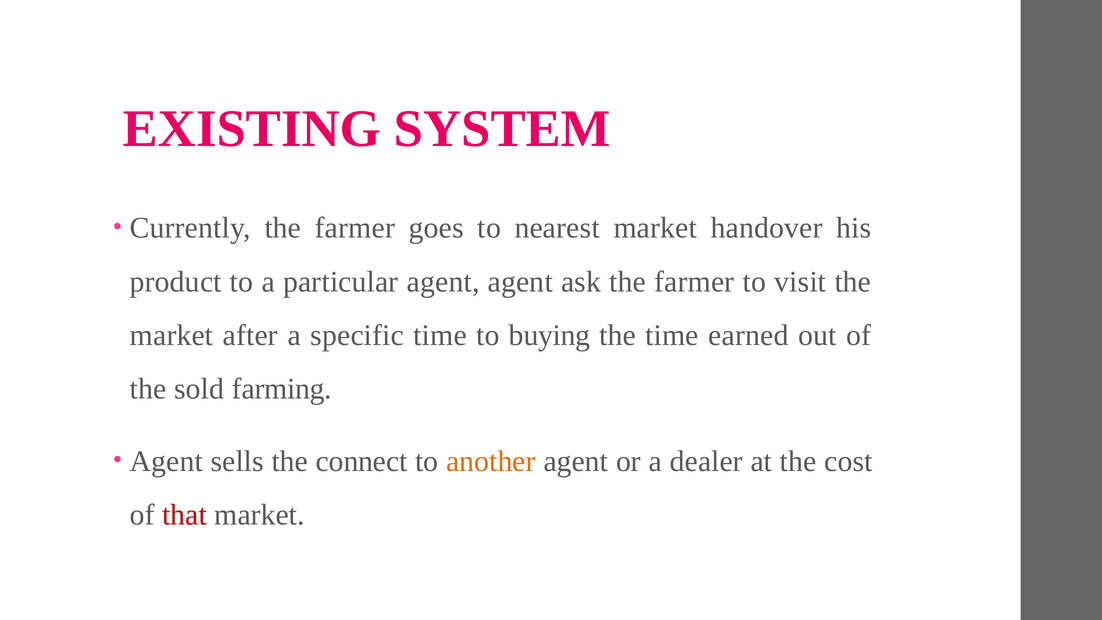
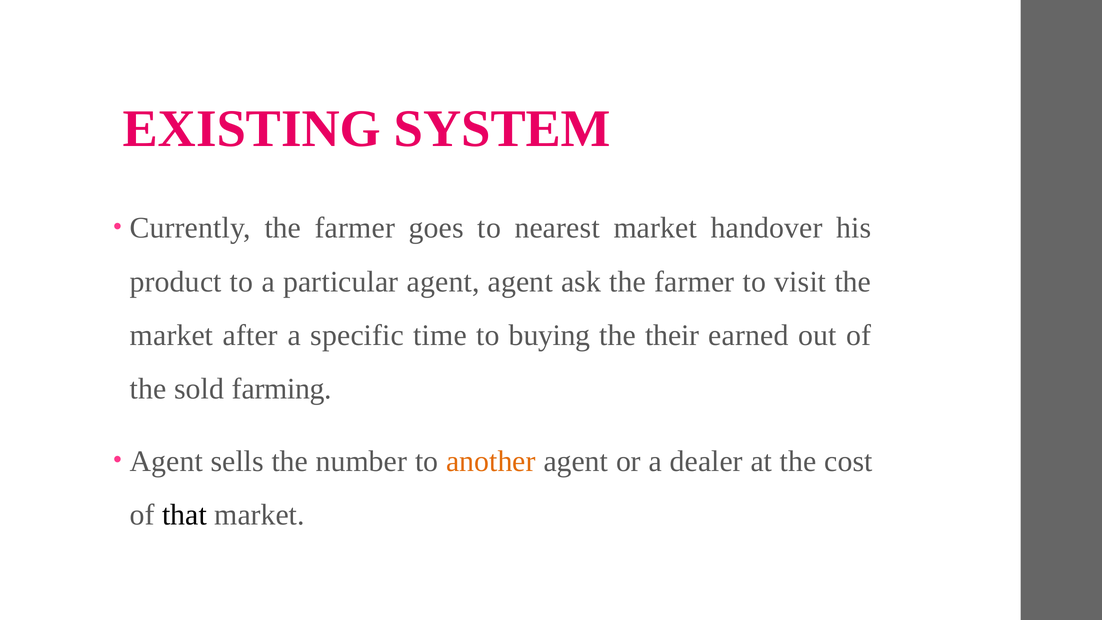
the time: time -> their (672, 335)
connect: connect -> number (361, 461)
that colour: red -> black (185, 515)
